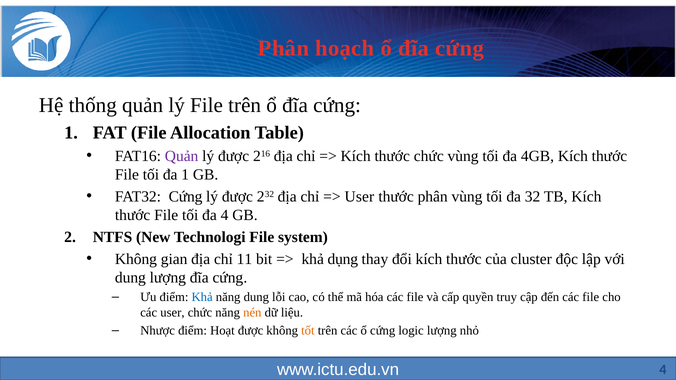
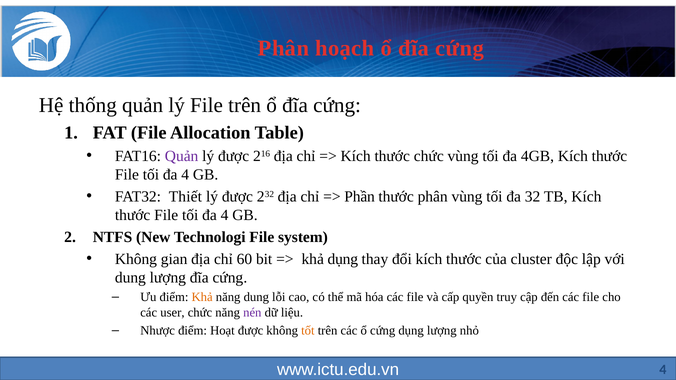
1: 1 -> 4 (185, 175)
FAT32 Cứng: Cứng -> Thiết (185, 197)
User: User -> Phần (360, 197)
11: 11 -> 60 (244, 259)
Khả colour: blue -> orange (202, 297)
nén colour: orange -> purple (252, 313)
cứng logic: logic -> dụng (411, 331)
